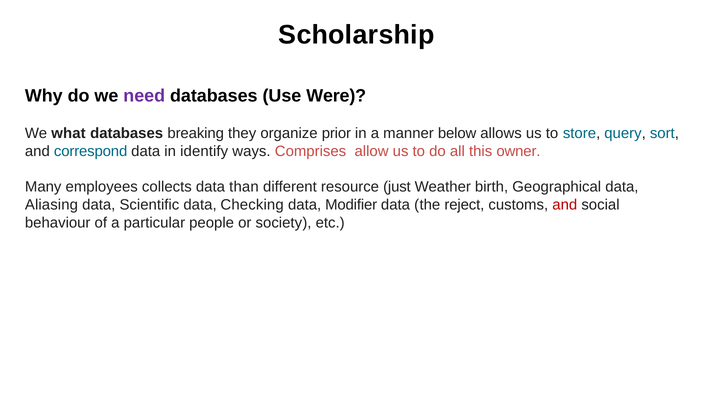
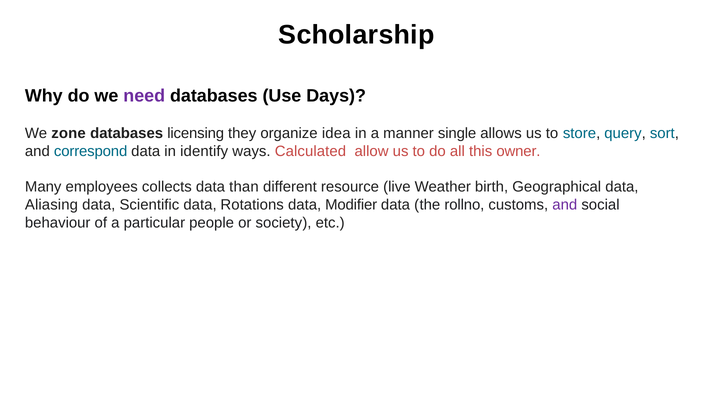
Were: Were -> Days (336, 96)
what: what -> zone (68, 133)
breaking: breaking -> licensing (196, 133)
prior: prior -> idea (336, 133)
below: below -> single (457, 133)
Comprises: Comprises -> Calculated (310, 151)
just: just -> live (397, 187)
Checking: Checking -> Rotations (252, 205)
reject: reject -> rollno (464, 205)
and colour: red -> purple (565, 205)
